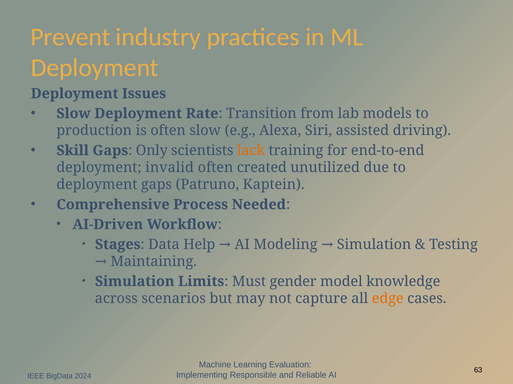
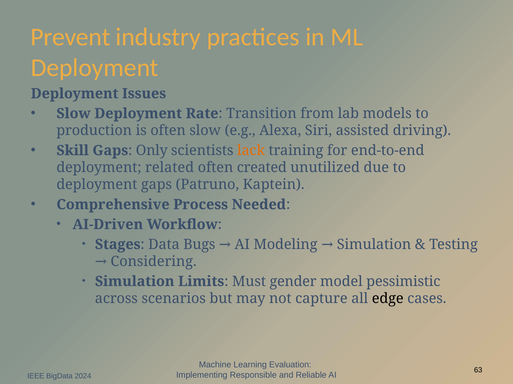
invalid: invalid -> related (170, 168)
Help: Help -> Bugs (199, 245)
Maintaining: Maintaining -> Considering (154, 262)
knowledge: knowledge -> pessimistic (403, 282)
edge colour: orange -> black (388, 299)
